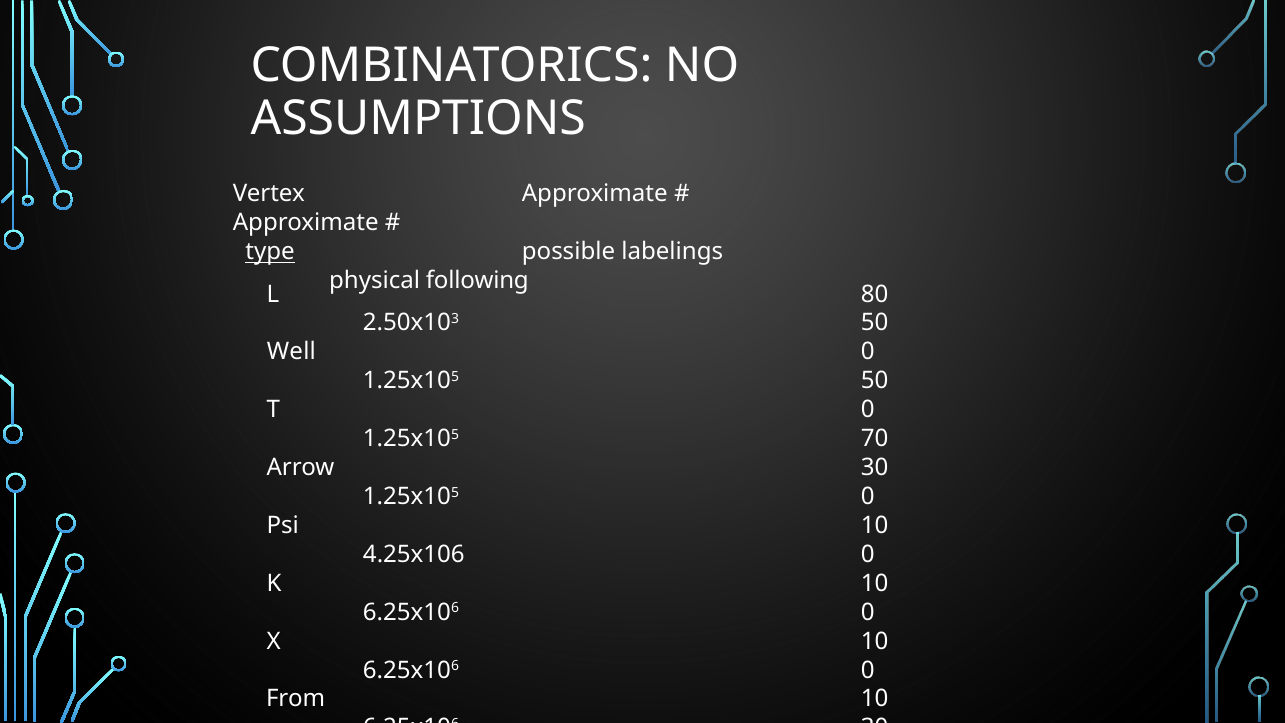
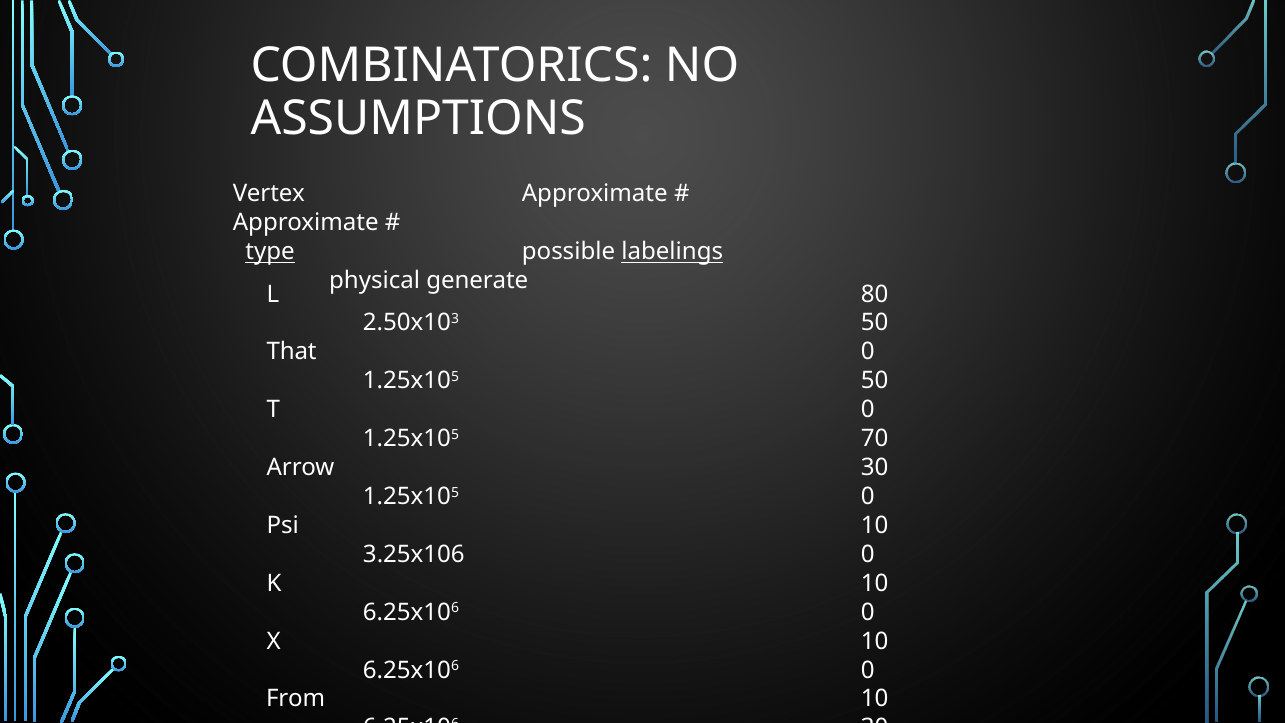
labelings underline: none -> present (672, 252)
following: following -> generate (477, 281)
Well: Well -> That (292, 352)
4.25x106: 4.25x106 -> 3.25x106 (414, 554)
